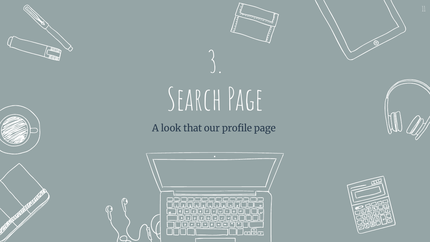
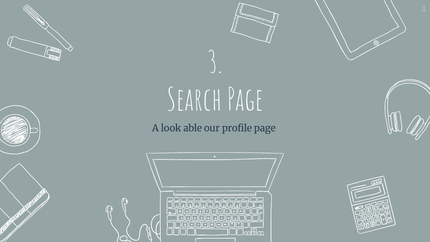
that: that -> able (193, 128)
